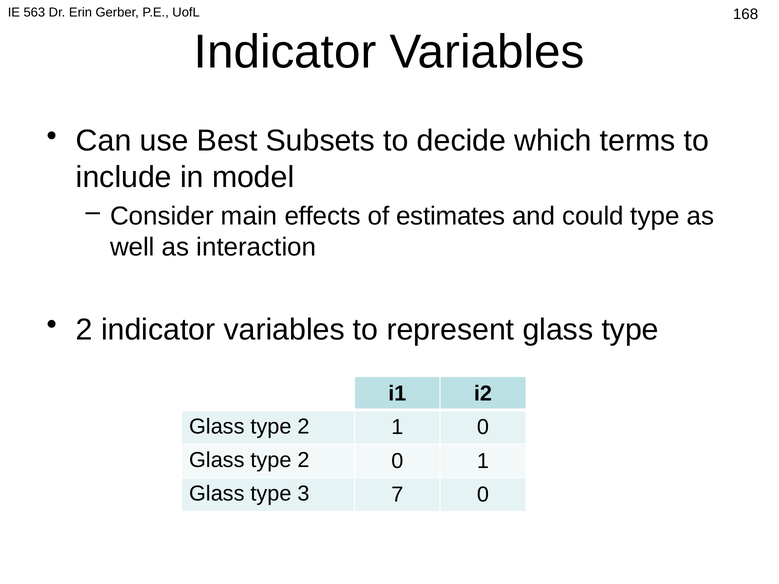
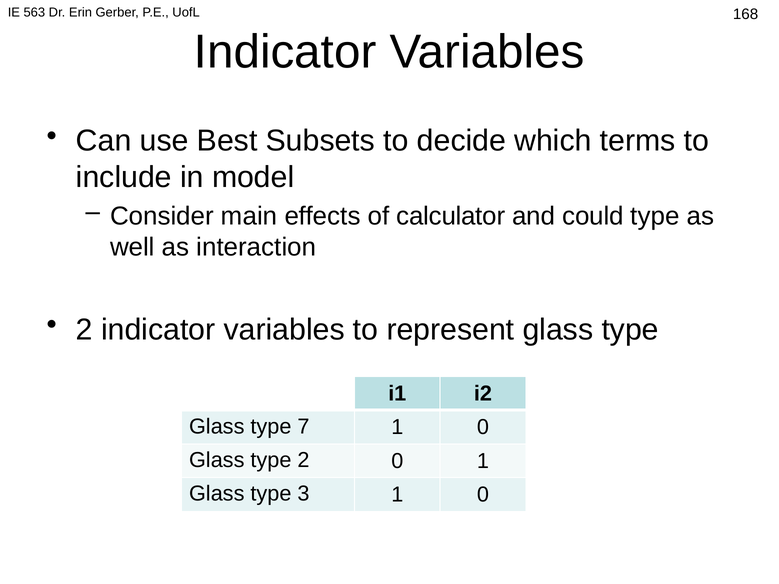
estimates: estimates -> calculator (451, 216)
2: 2 -> 7 (303, 427)
3 7: 7 -> 1 (397, 495)
